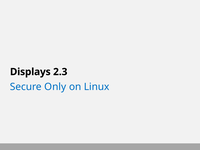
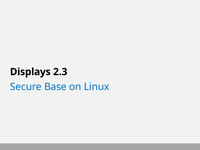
Only: Only -> Base (55, 87)
